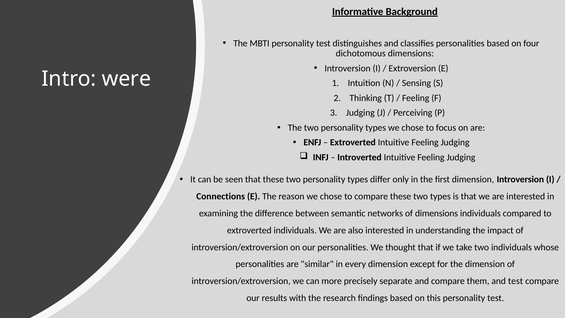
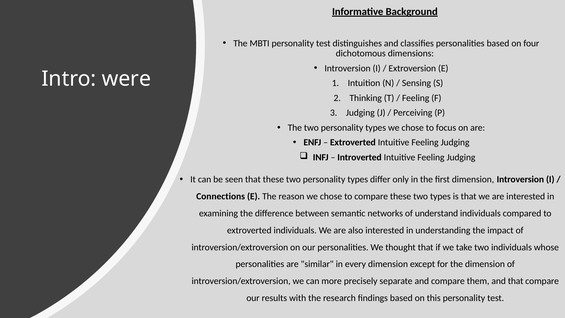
of dimensions: dimensions -> understand (437, 213)
and test: test -> that (516, 281)
